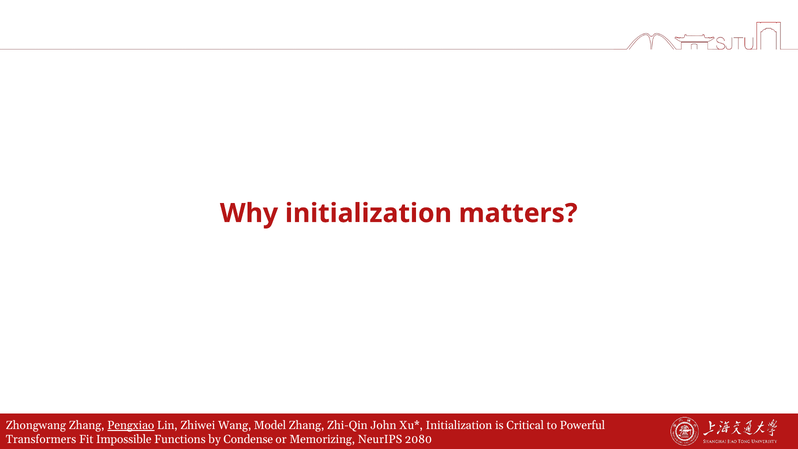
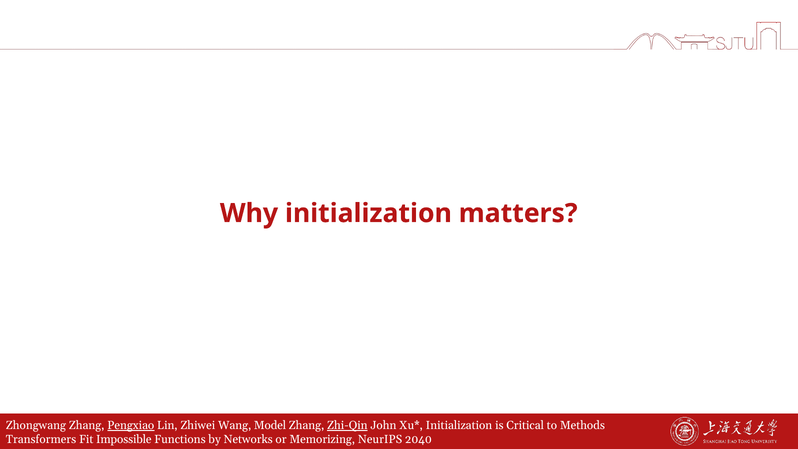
Zhi-Qin underline: none -> present (347, 425)
Powerful: Powerful -> Methods (582, 425)
Condense: Condense -> Networks (248, 439)
2080: 2080 -> 2040 (418, 439)
